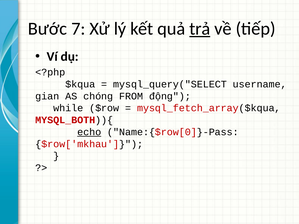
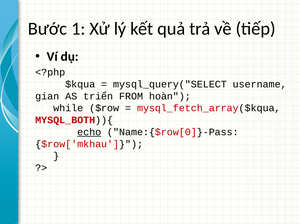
7: 7 -> 1 (78, 29)
trả underline: present -> none (200, 29)
chóng: chóng -> triển (98, 96)
động: động -> hoàn (170, 96)
